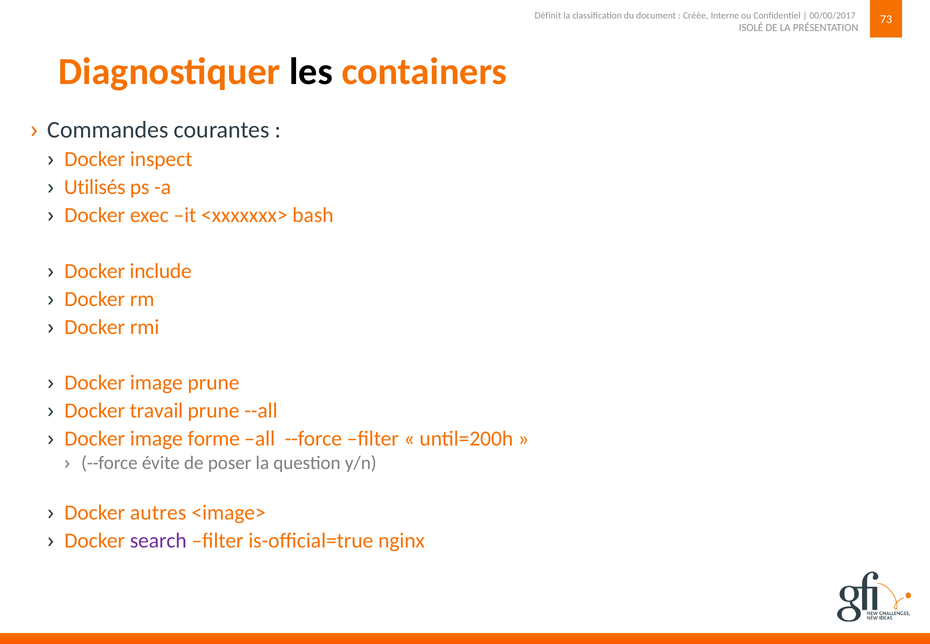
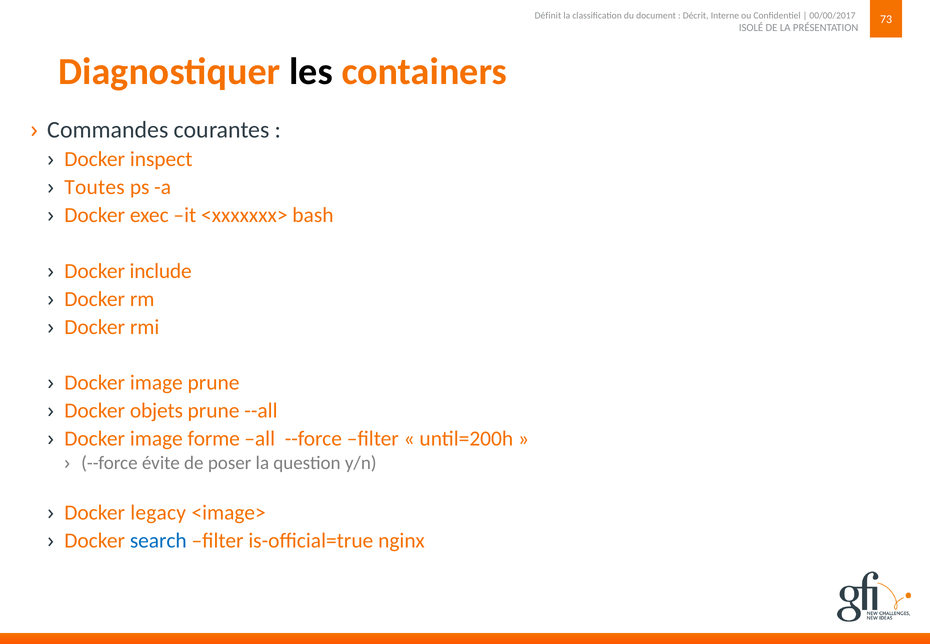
Créée: Créée -> Décrit (696, 15)
Utilisés: Utilisés -> Toutes (95, 187)
travail: travail -> objets (156, 411)
autres: autres -> legacy (158, 513)
search colour: purple -> blue (158, 540)
